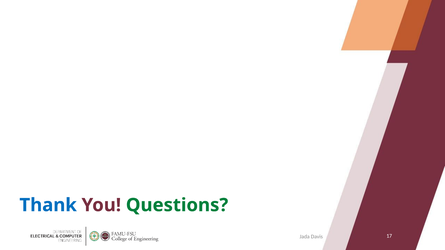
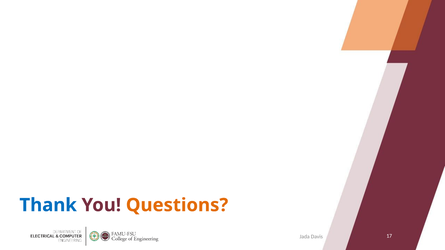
Questions colour: green -> orange (177, 205)
